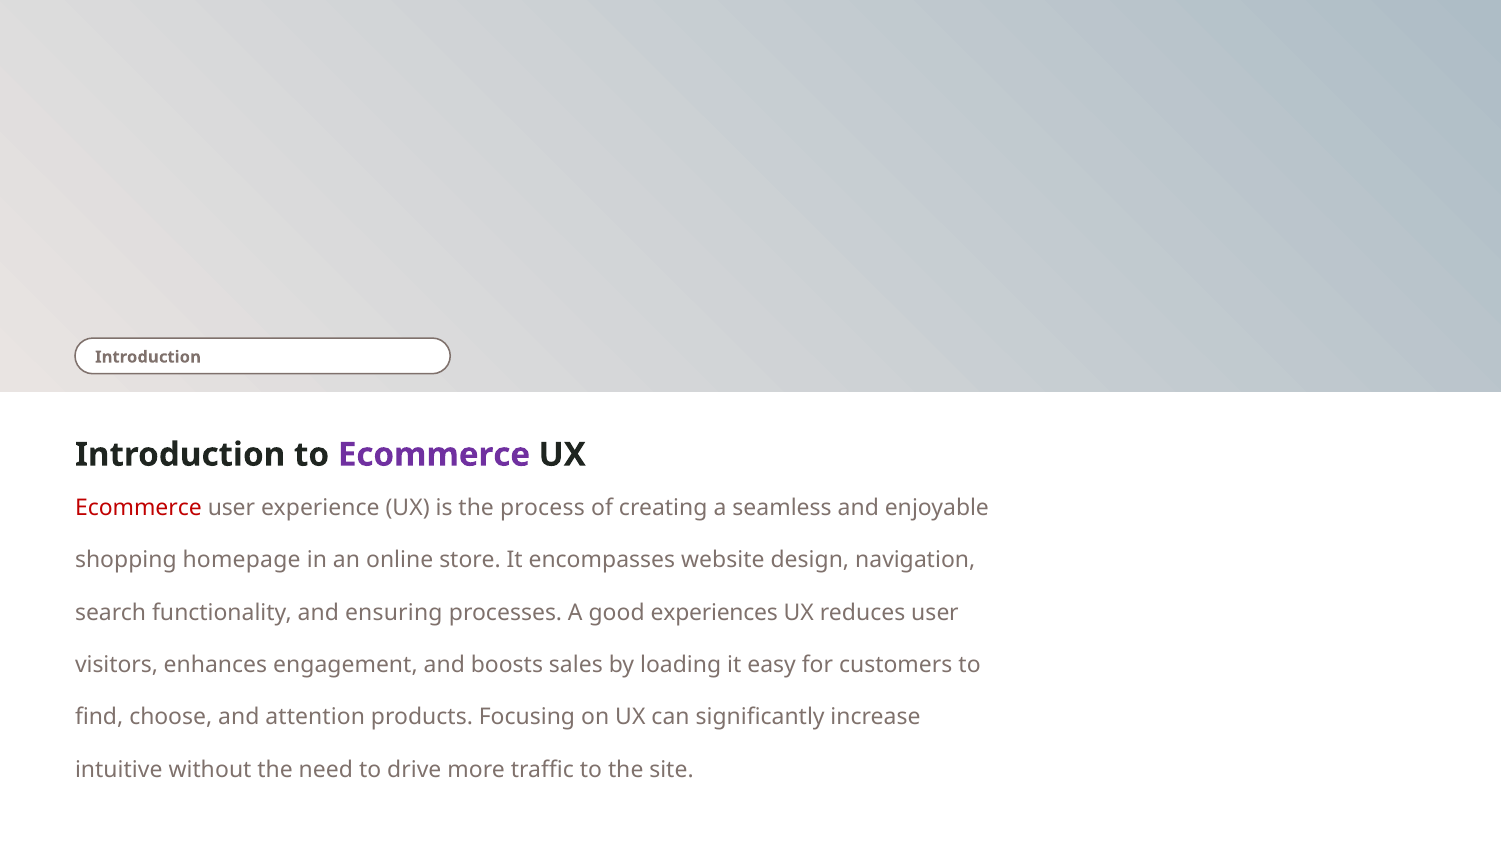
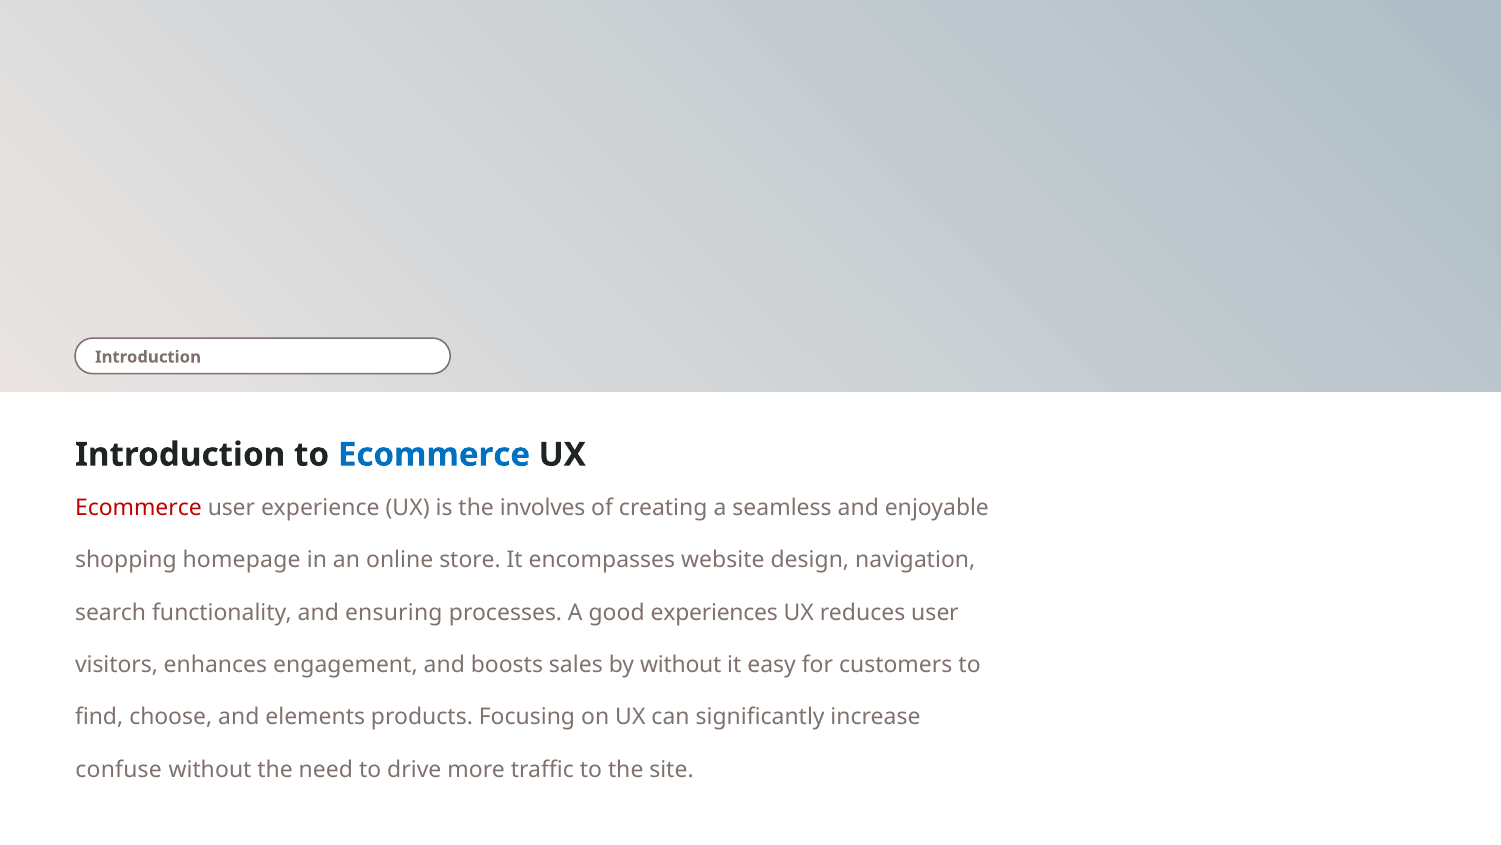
Ecommerce colour: purple -> blue (434, 454)
process: process -> involves (543, 508)
by loading: loading -> without (681, 664)
attention: attention -> elements (315, 717)
intuitive: intuitive -> confuse (119, 769)
